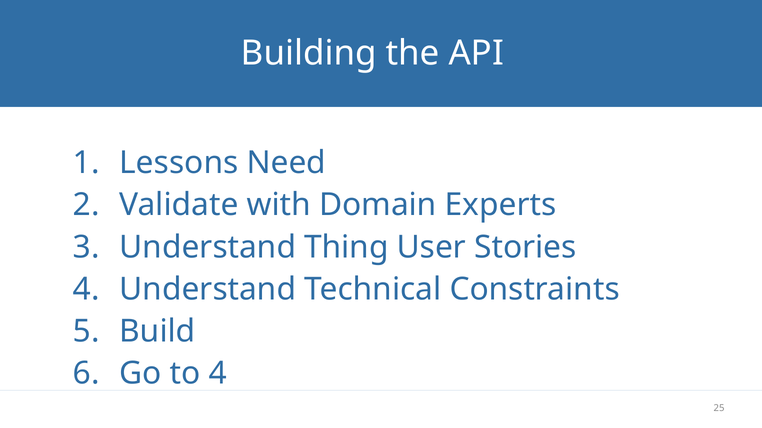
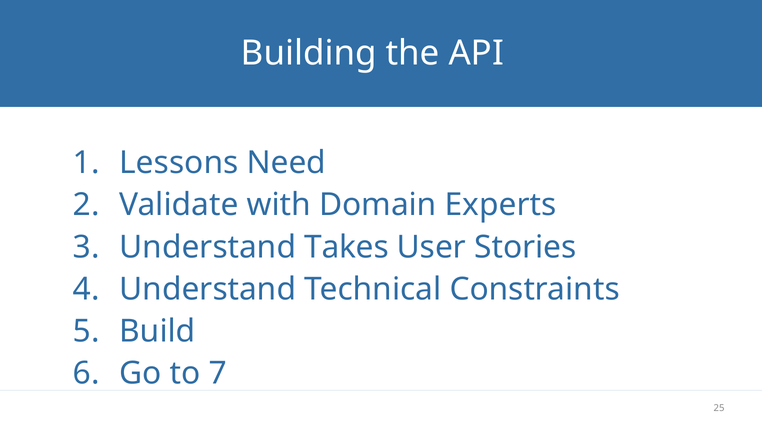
Thing: Thing -> Takes (347, 247)
to 4: 4 -> 7 (218, 374)
